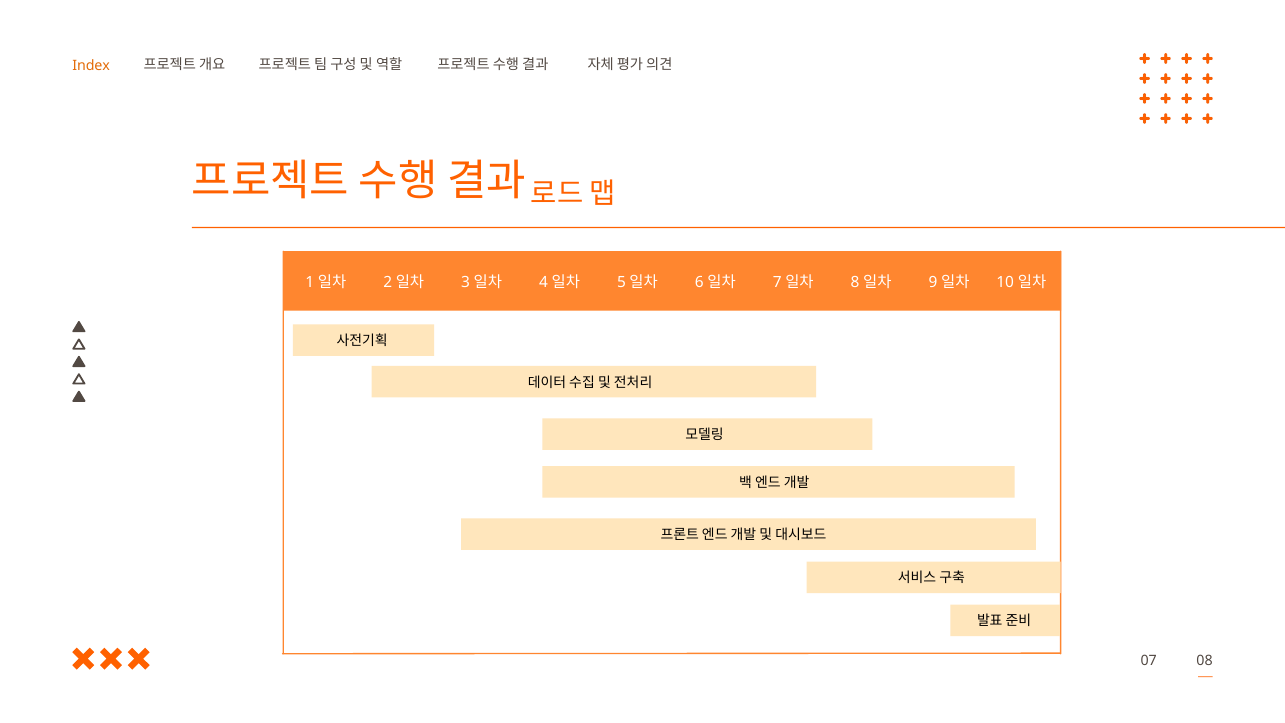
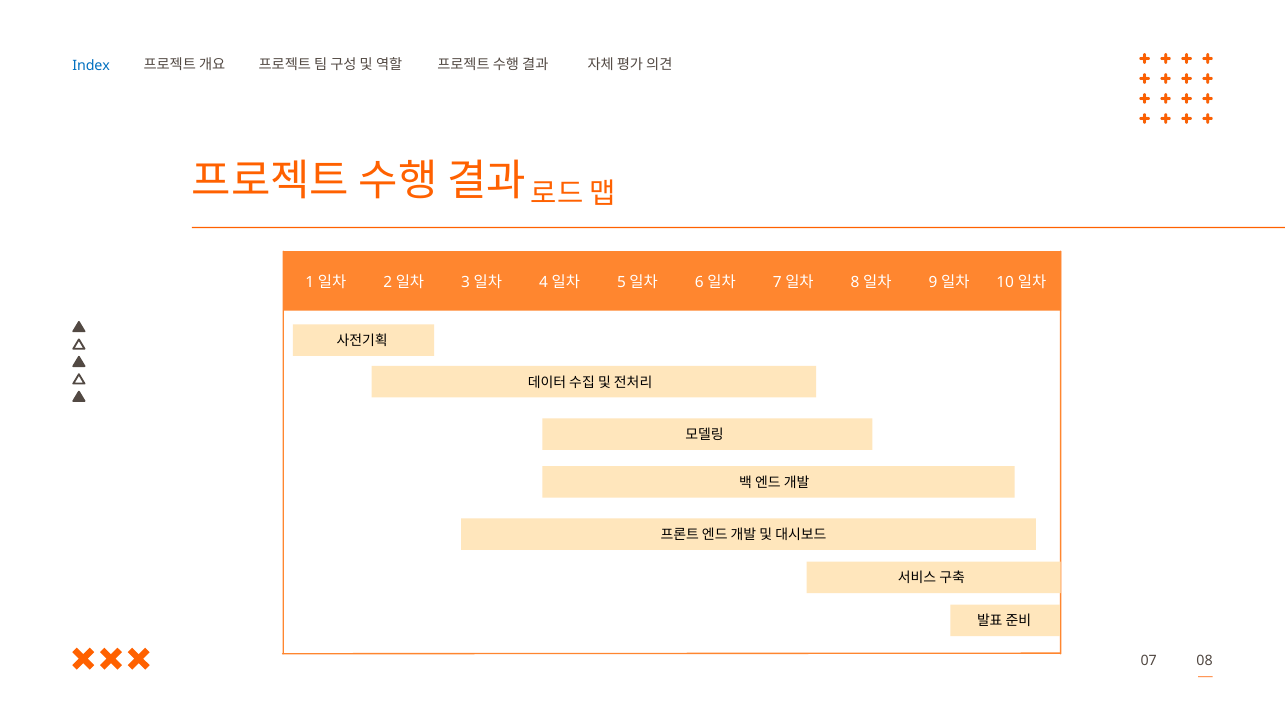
Index colour: orange -> blue (91, 65)
